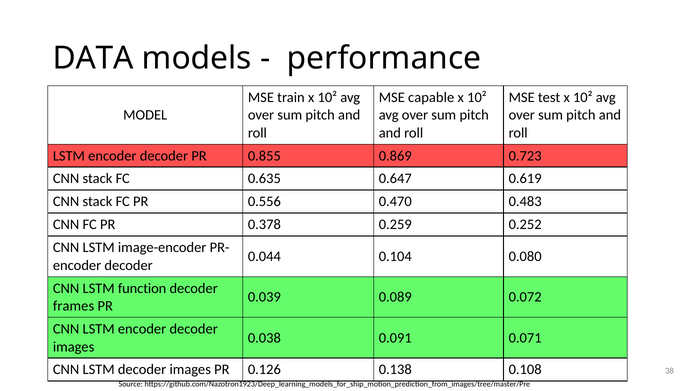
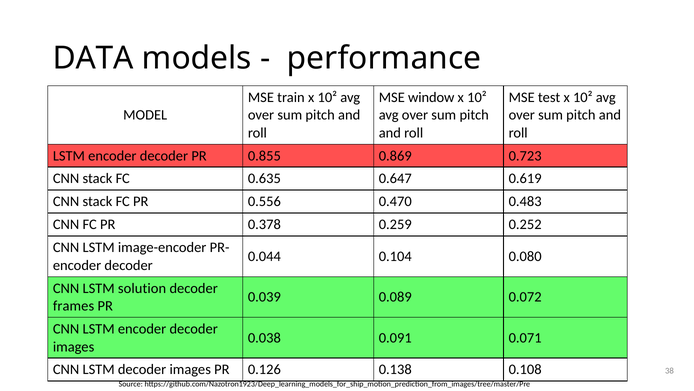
capable: capable -> window (431, 97)
function: function -> solution (142, 288)
